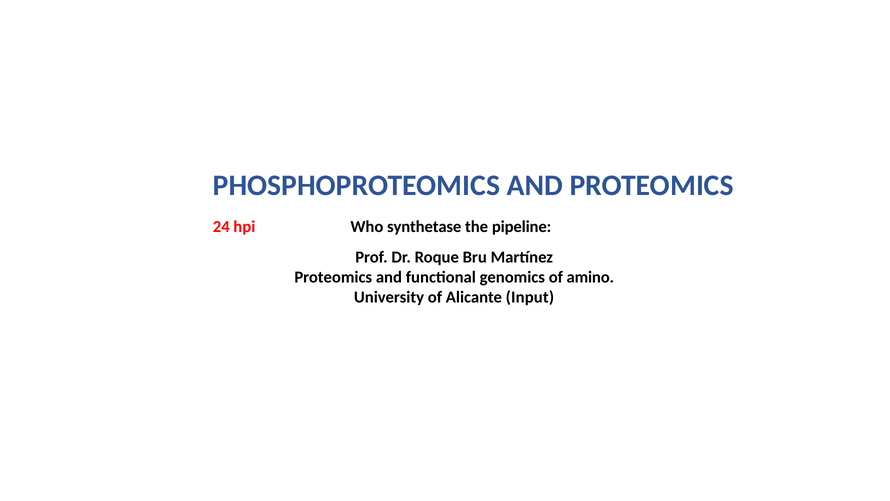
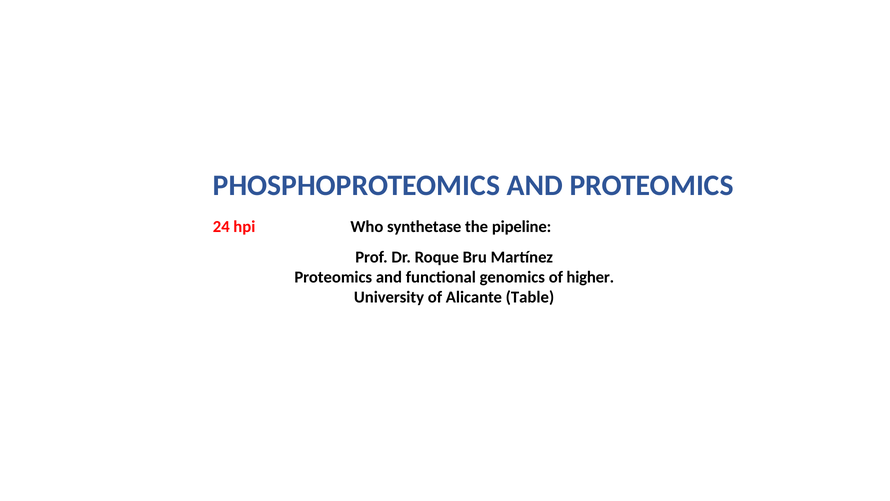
amino: amino -> higher (590, 277)
Input: Input -> Table (530, 297)
